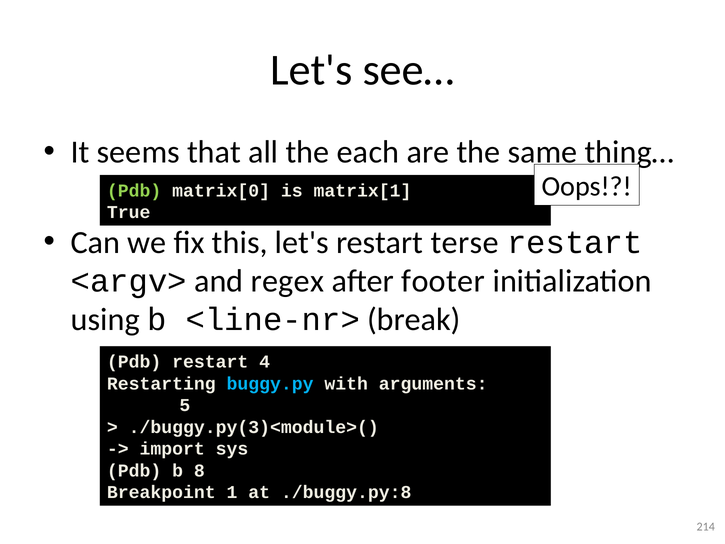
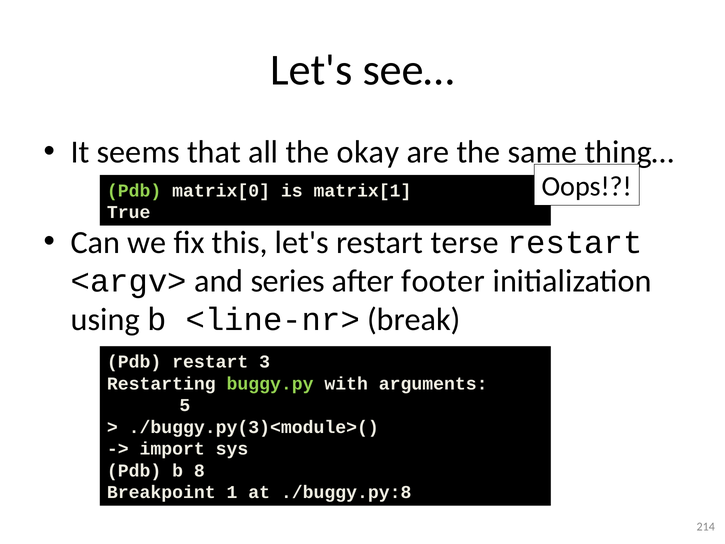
each: each -> okay (368, 152)
regex: regex -> series (288, 281)
4: 4 -> 3 (265, 362)
buggy.py colour: light blue -> light green (270, 384)
